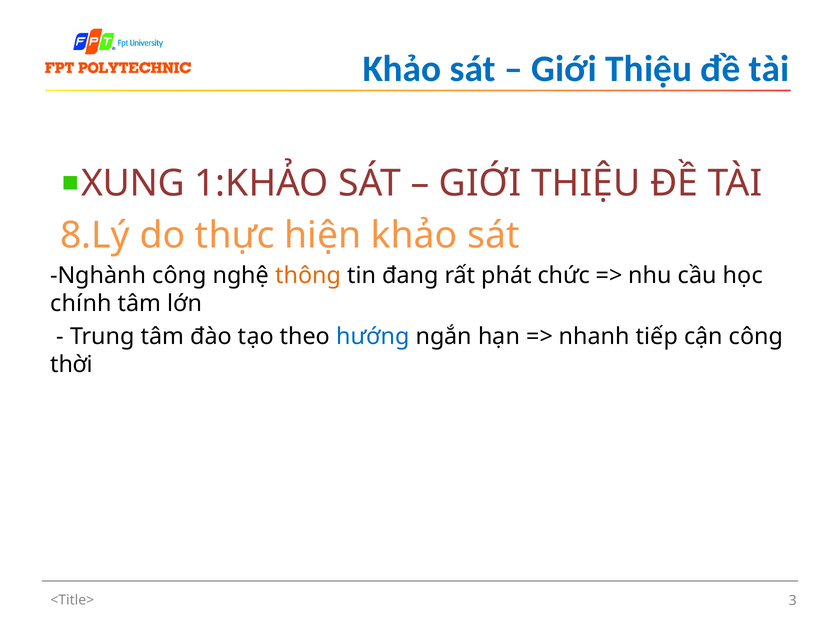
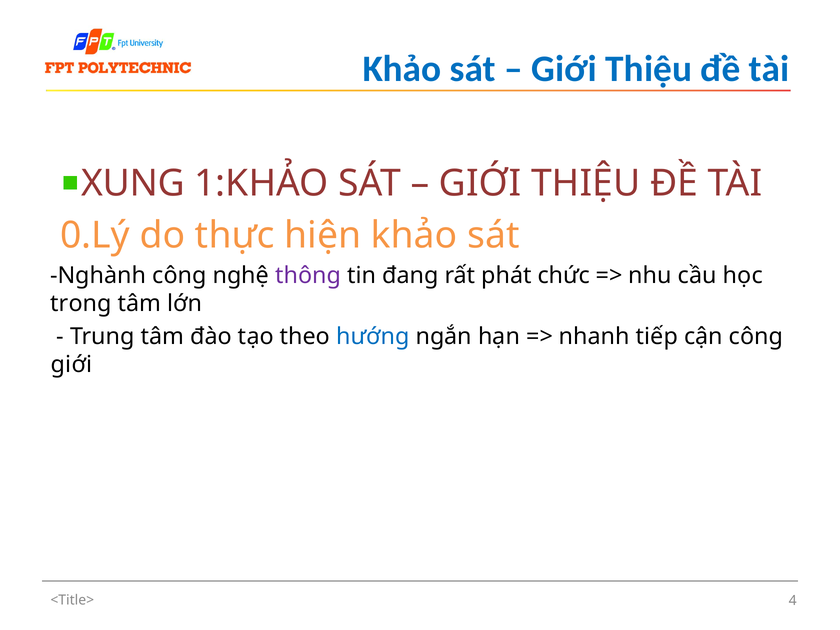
8.Lý: 8.Lý -> 0.Lý (95, 236)
thông colour: orange -> purple (308, 276)
chính: chính -> trong (81, 304)
thời: thời -> giới (71, 364)
3: 3 -> 4 (793, 601)
